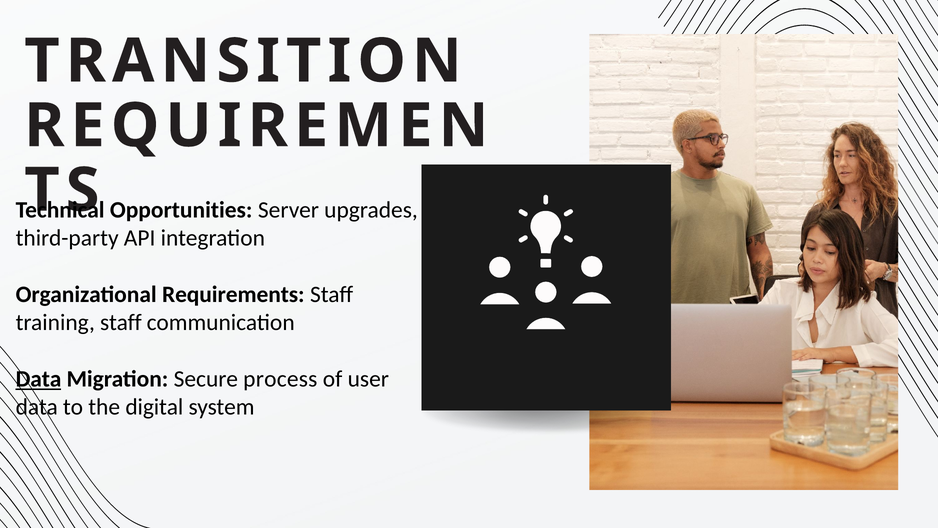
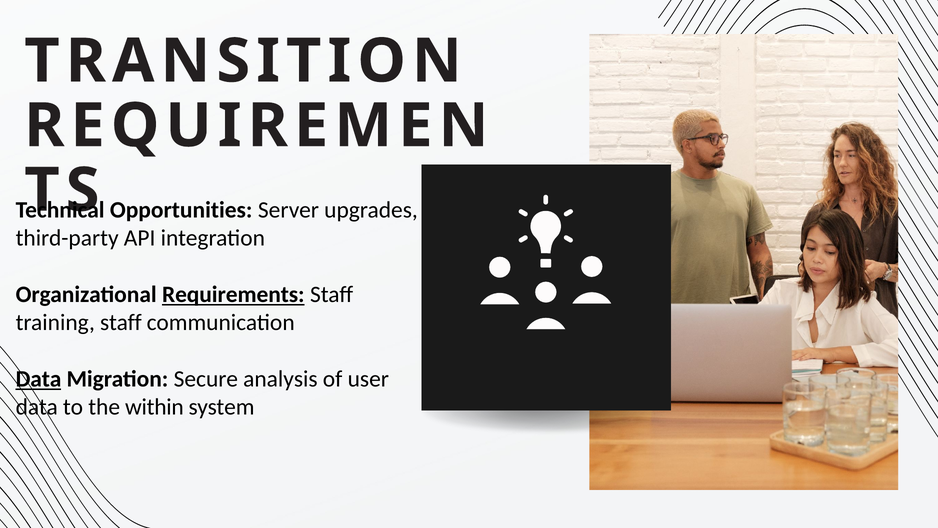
Requirements underline: none -> present (233, 294)
process: process -> analysis (280, 379)
digital: digital -> within (154, 407)
